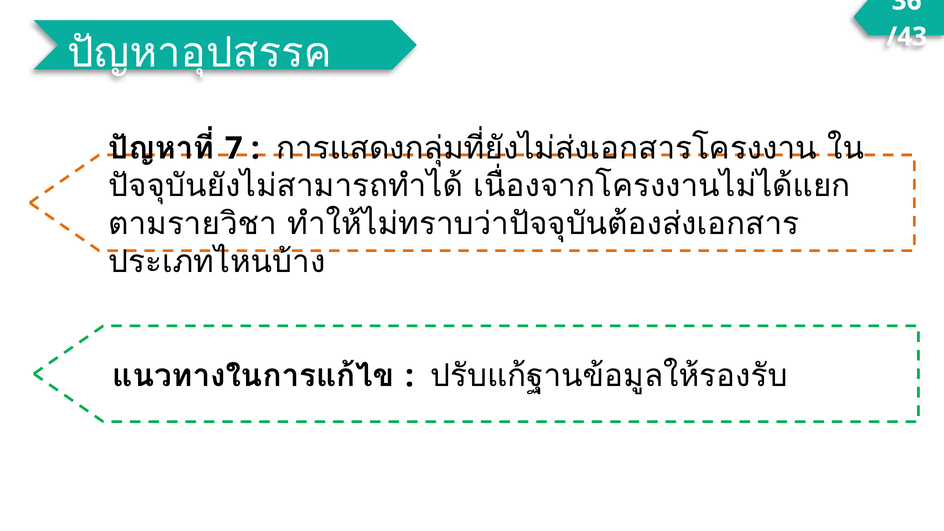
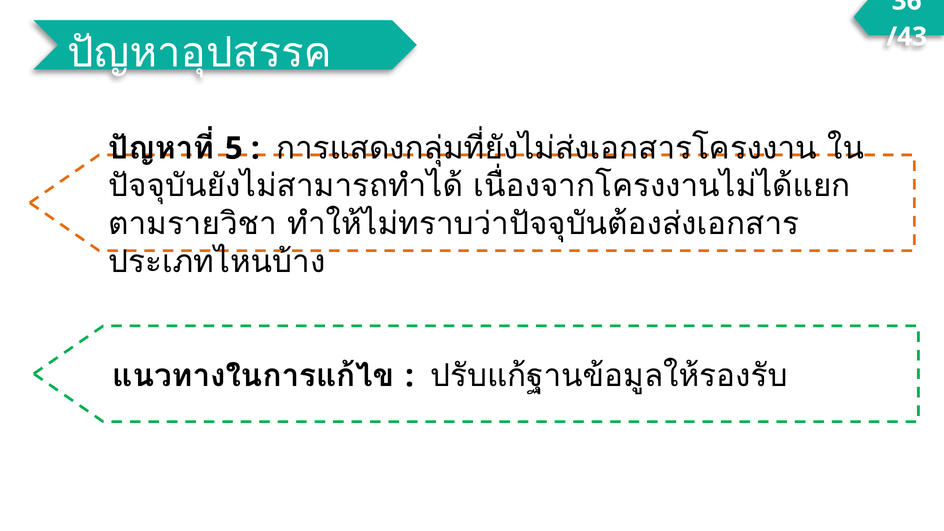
7: 7 -> 5 (234, 148)
